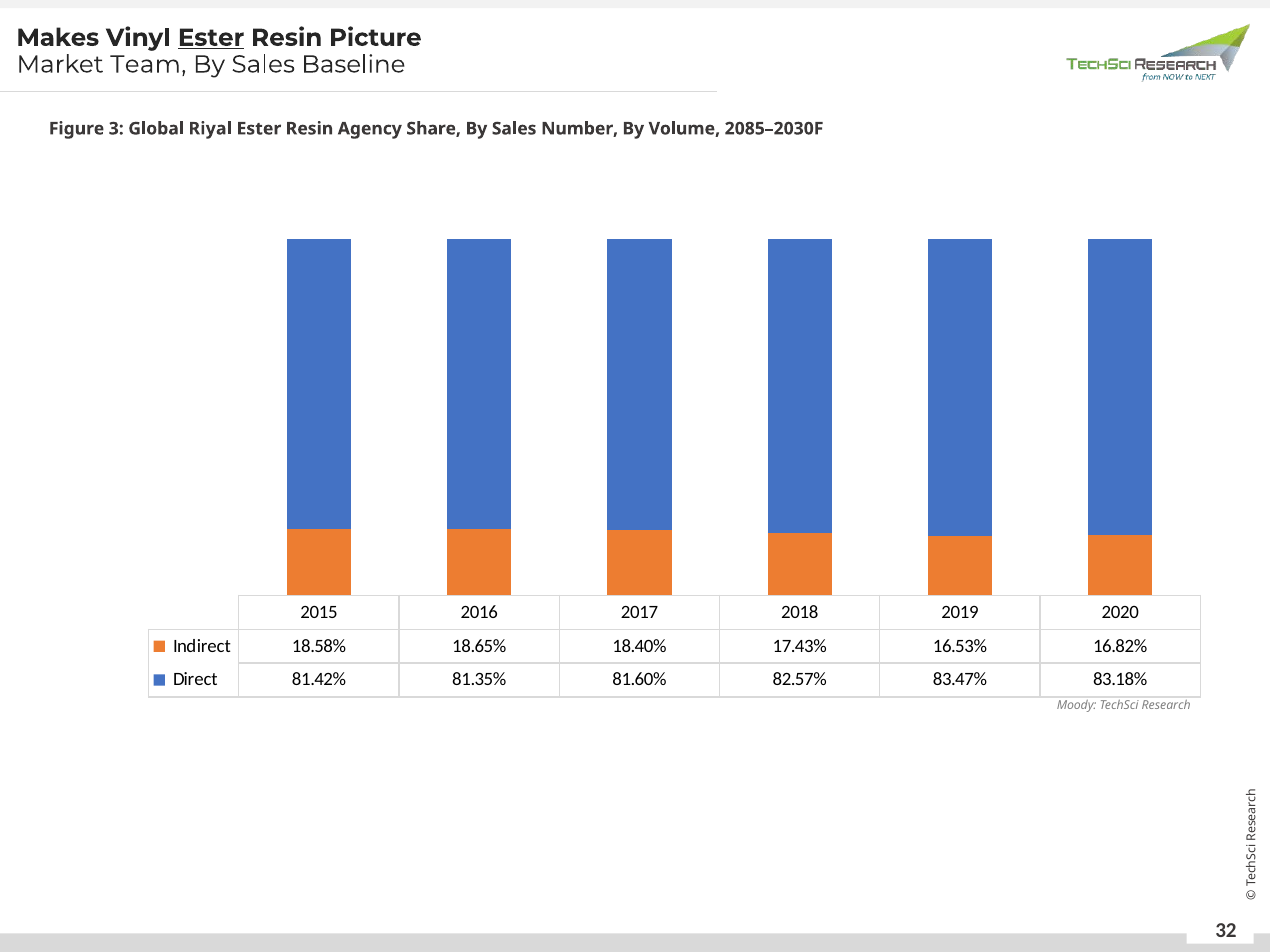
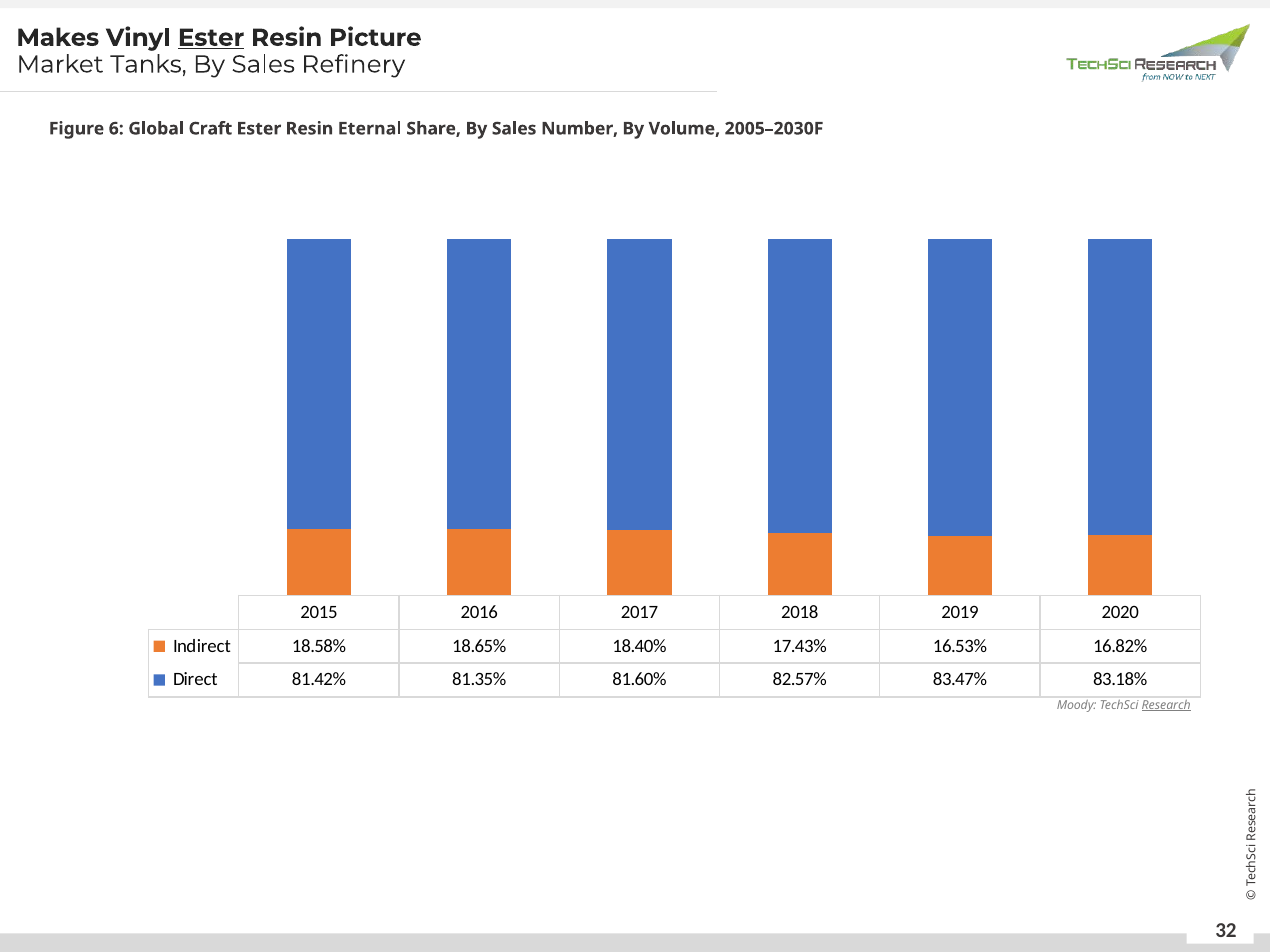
Team: Team -> Tanks (149, 64)
Baseline: Baseline -> Refinery (353, 64)
3: 3 -> 6 (116, 129)
Riyal: Riyal -> Craft (210, 129)
Agency: Agency -> Eternal (370, 129)
2085–2030F: 2085–2030F -> 2005–2030F (774, 129)
Research underline: none -> present (1166, 706)
